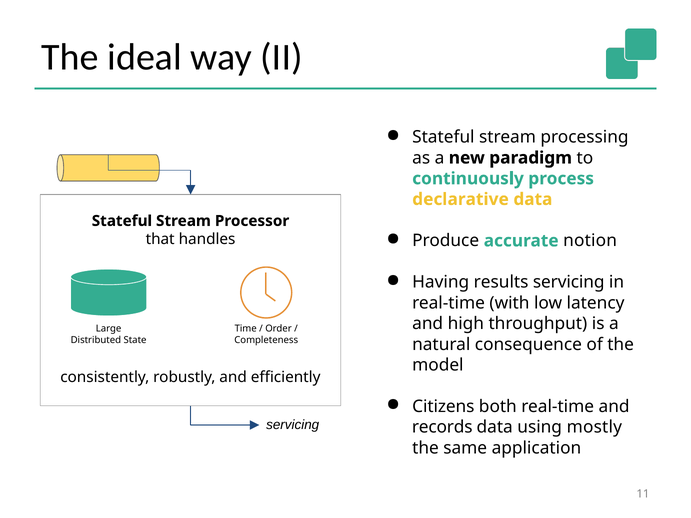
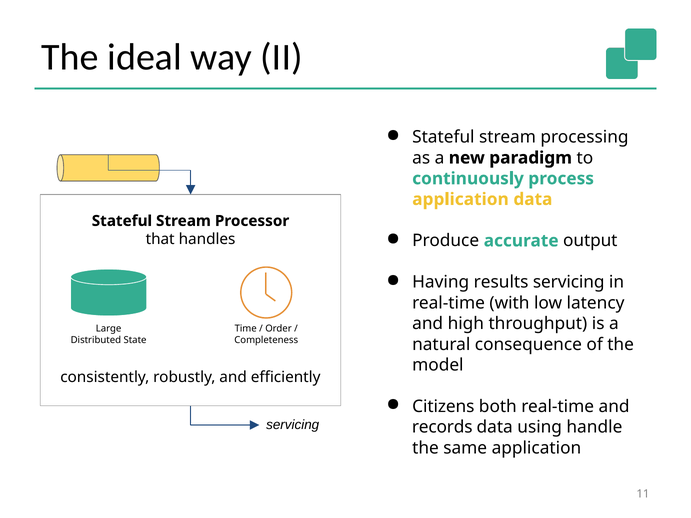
declarative: declarative -> application (461, 199)
notion: notion -> output (590, 241)
mostly: mostly -> handle (594, 427)
